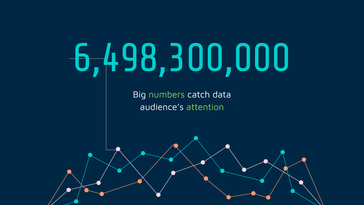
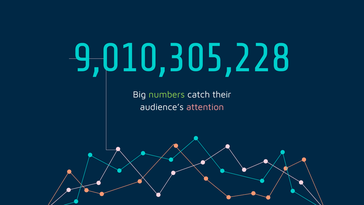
6,498,300,000: 6,498,300,000 -> 9,010,305,228 (182, 58)
data: data -> their (222, 94)
attention colour: light green -> pink (205, 107)
